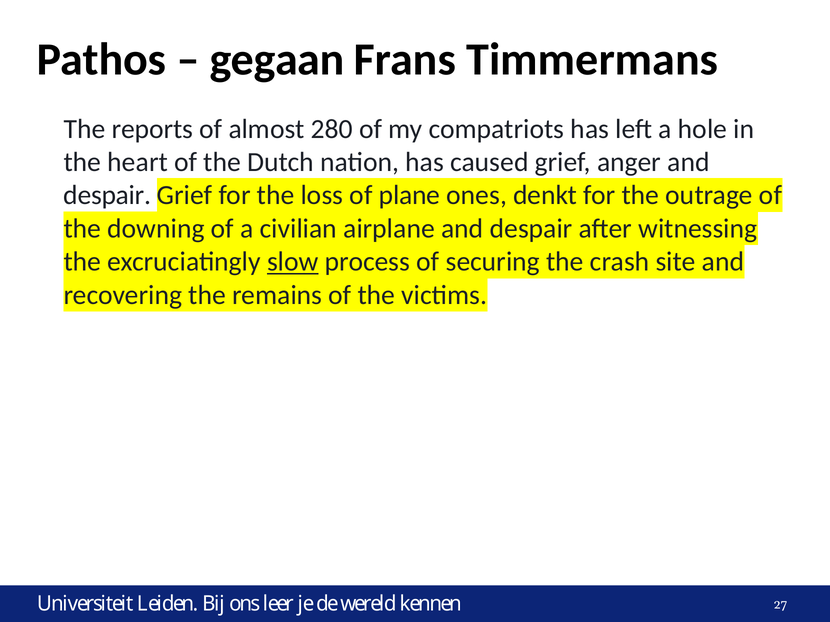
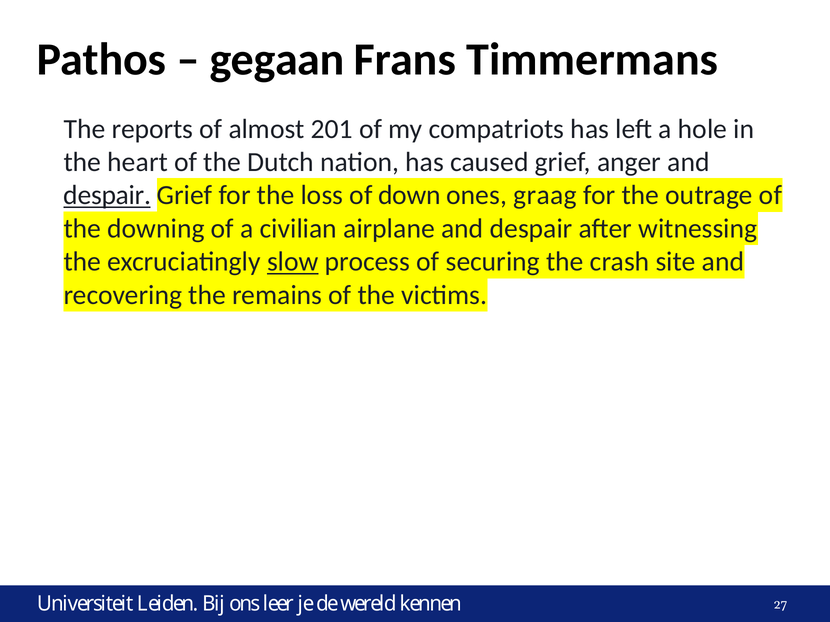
280: 280 -> 201 (332, 129)
despair underline: none -> present (107, 196)
plane: plane -> down (409, 196)
denkt: denkt -> graag (545, 196)
